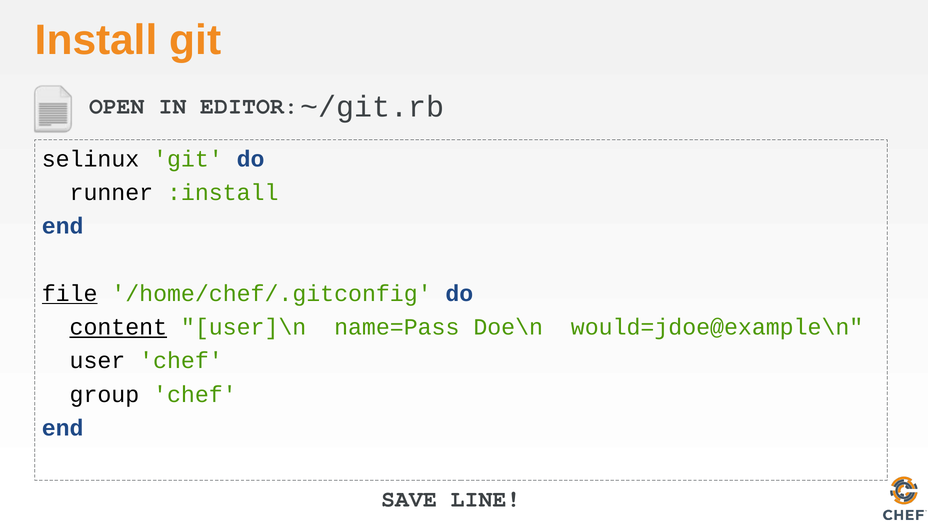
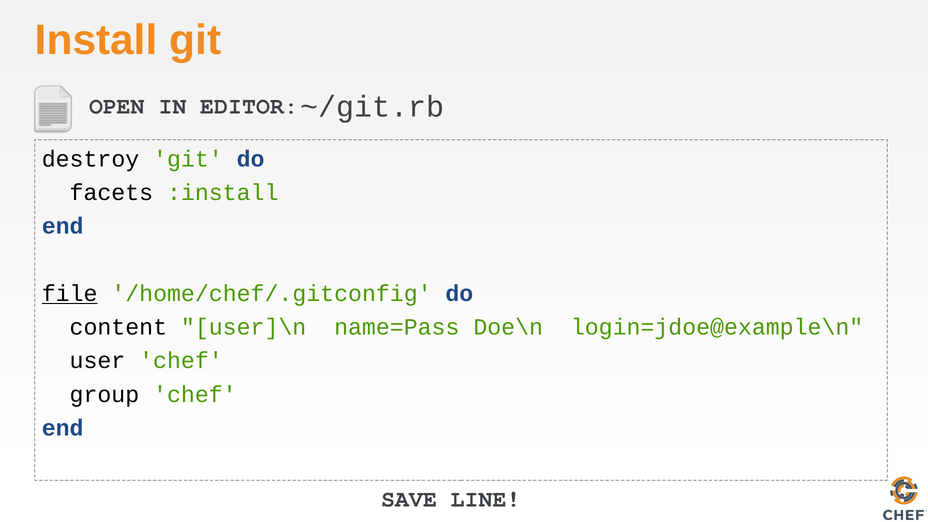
selinux: selinux -> destroy (90, 159)
runner: runner -> facets (111, 193)
content underline: present -> none (118, 327)
would=jdoe@example\n: would=jdoe@example\n -> login=jdoe@example\n (717, 327)
